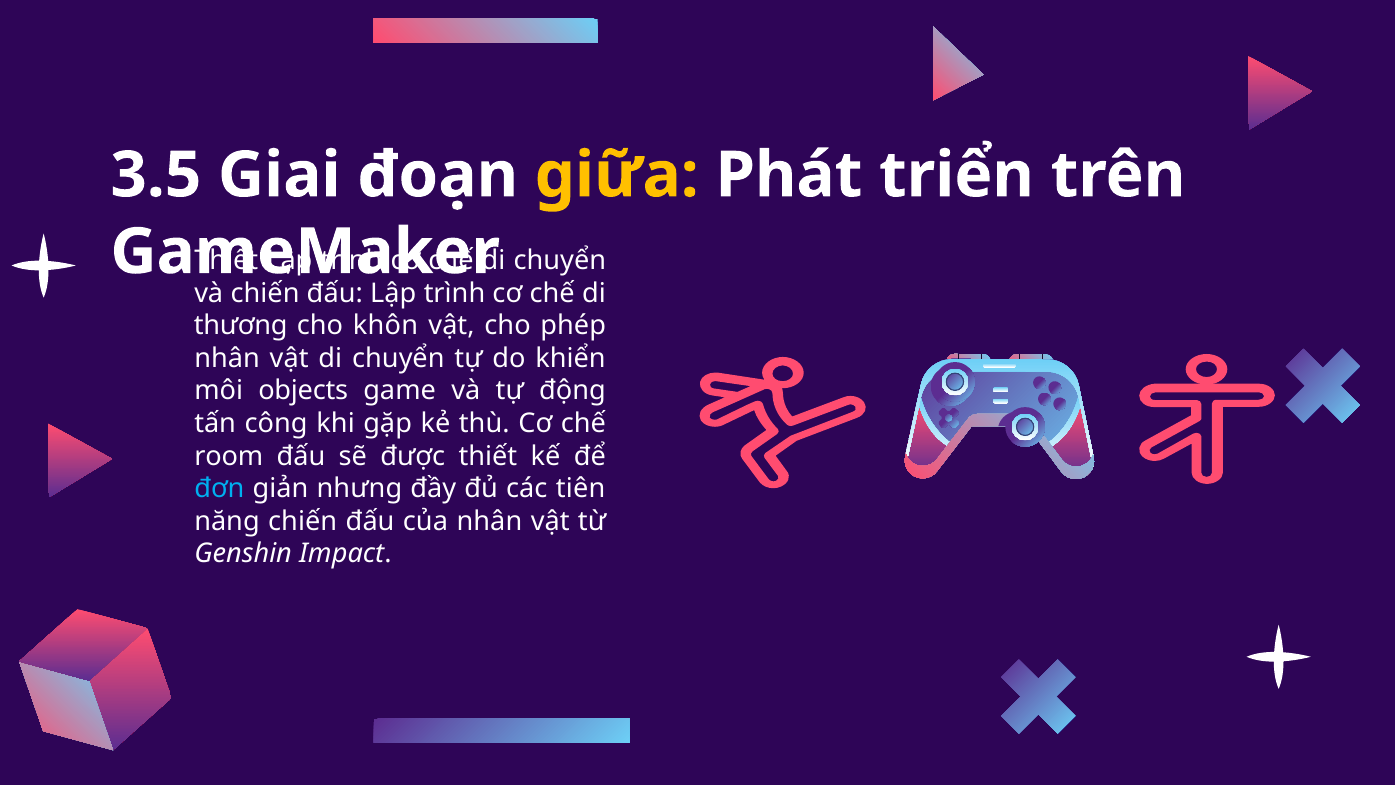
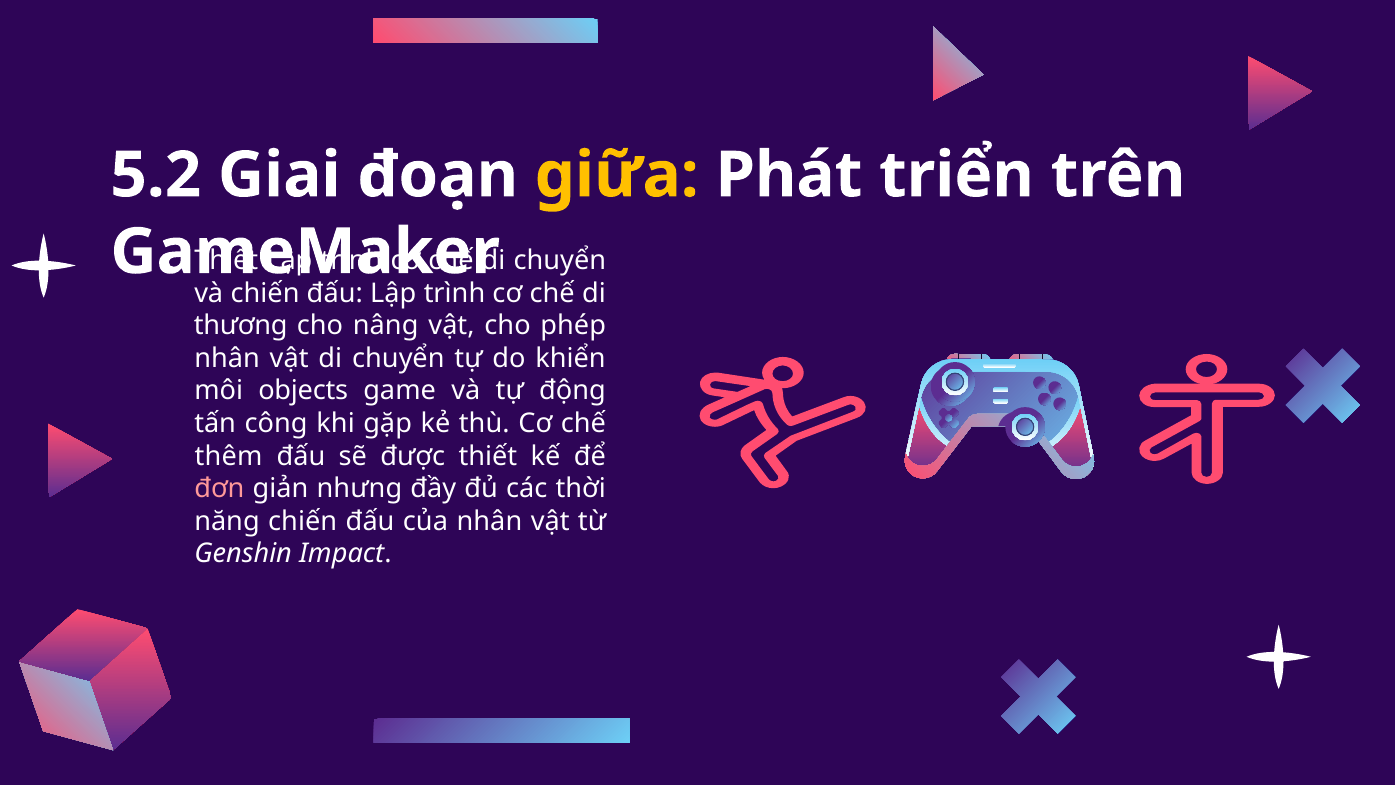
3.5: 3.5 -> 5.2 (156, 175)
khôn: khôn -> nâng (386, 326)
room: room -> thêm (229, 456)
đơn colour: light blue -> pink (219, 489)
tiên: tiên -> thời (581, 489)
